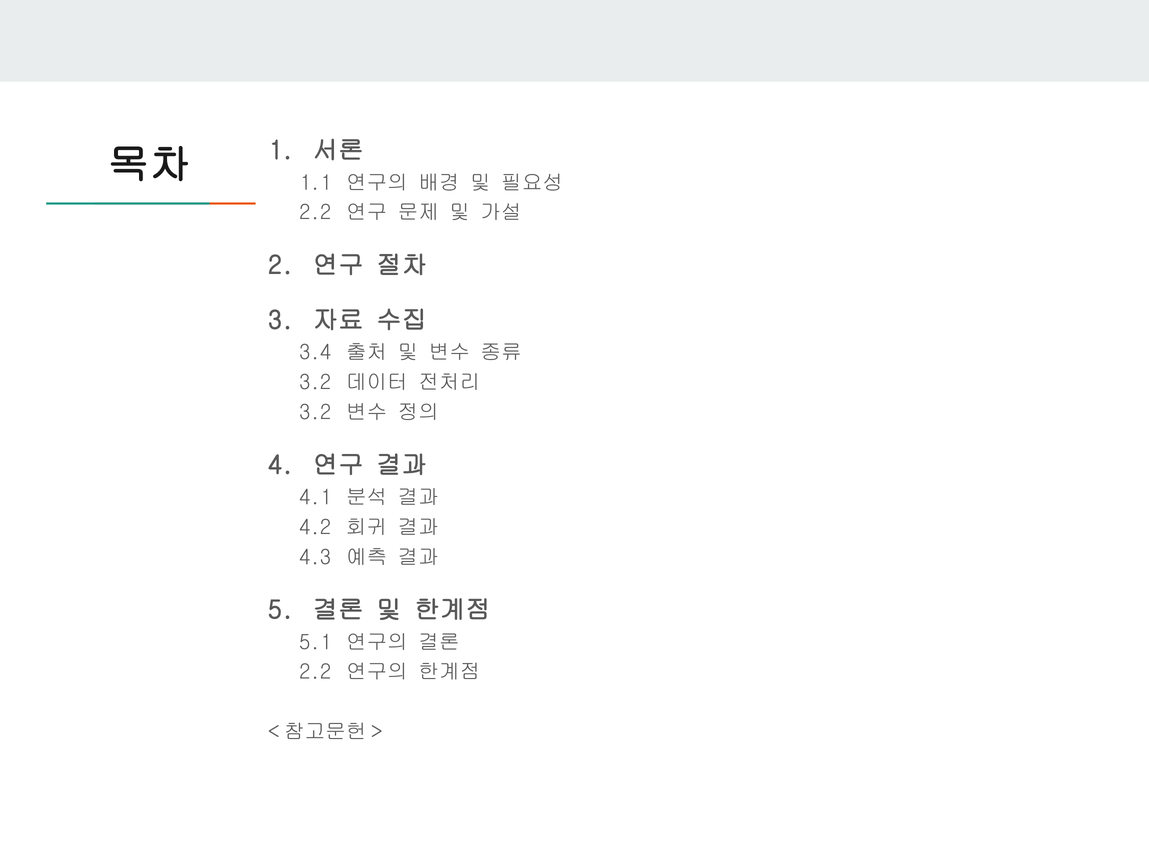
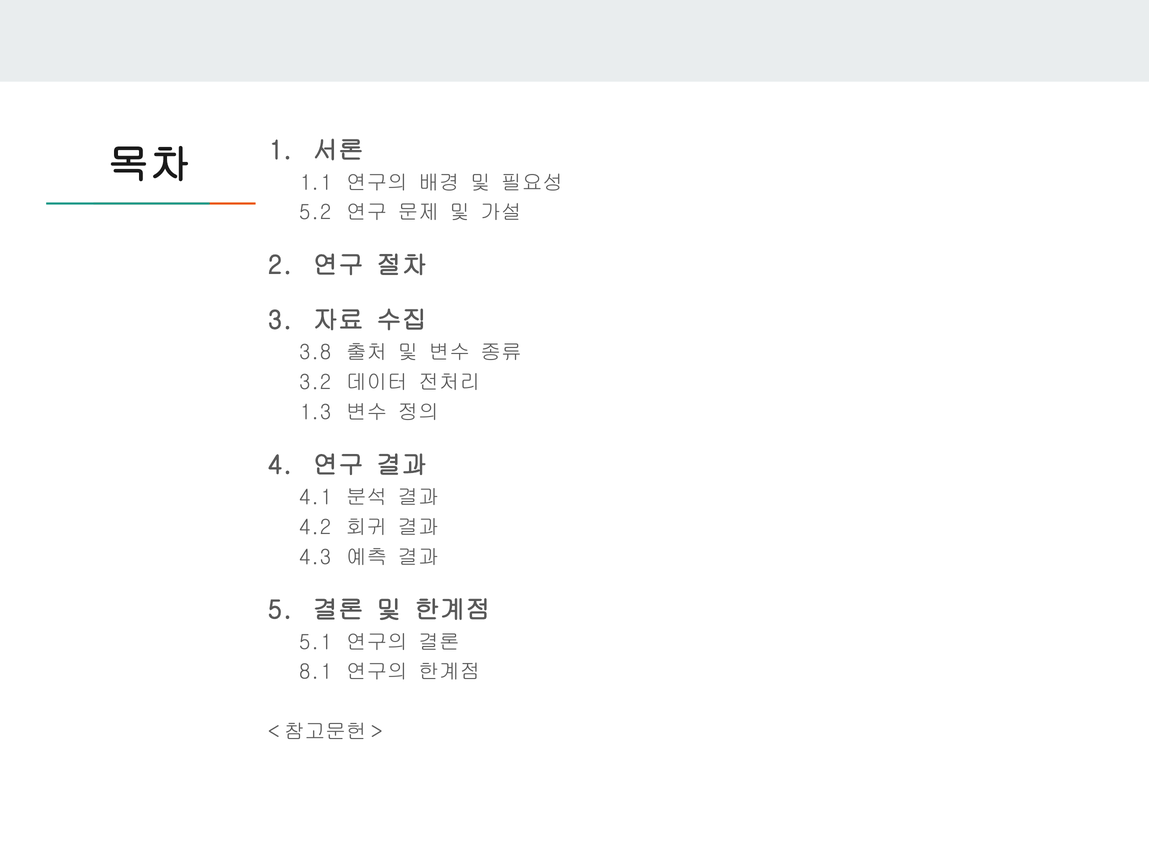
2.2: 2.2 -> 5.2 (315, 212)
3.4: 3.4 -> 3.8 (315, 353)
3.2: 3.2 -> 1.3 (315, 412)
2.2: 2.2 -> 8.1 (315, 672)
